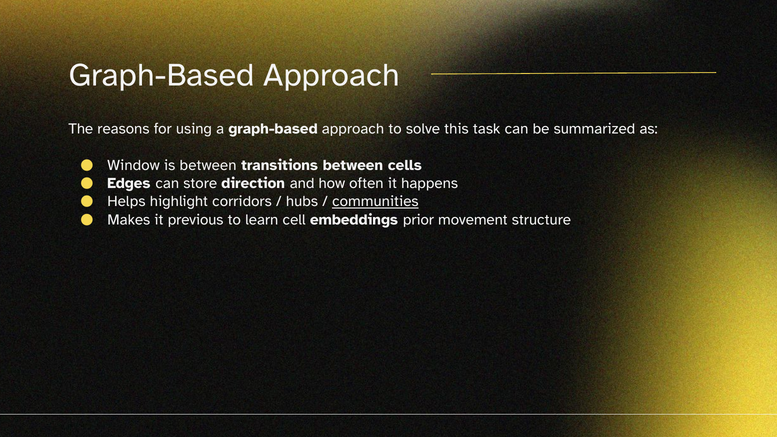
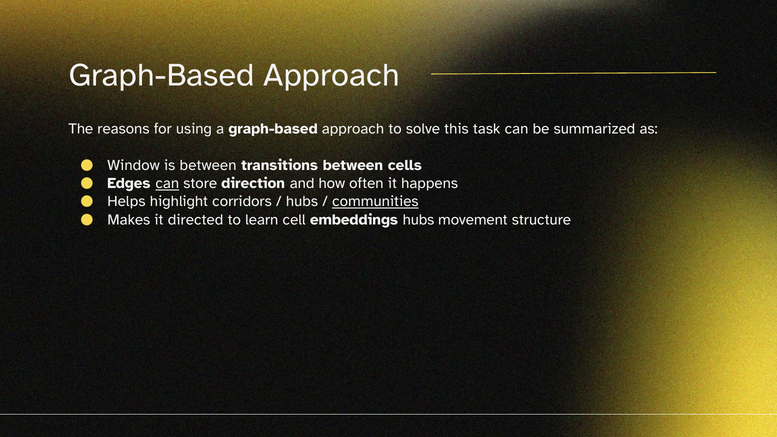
can underline: none -> present (167, 183)
previous: previous -> directed (196, 220)
embeddings prior: prior -> hubs (418, 220)
